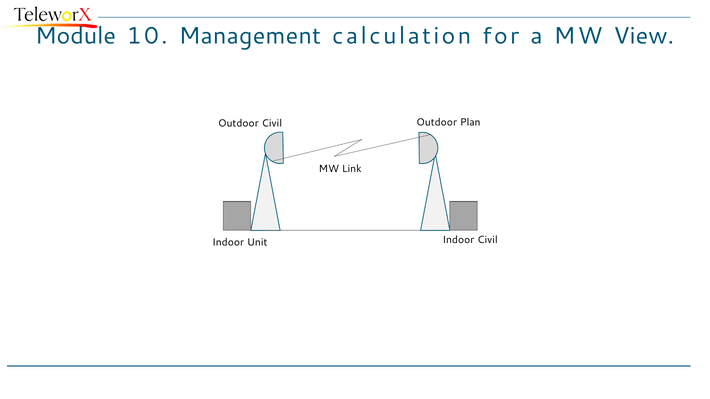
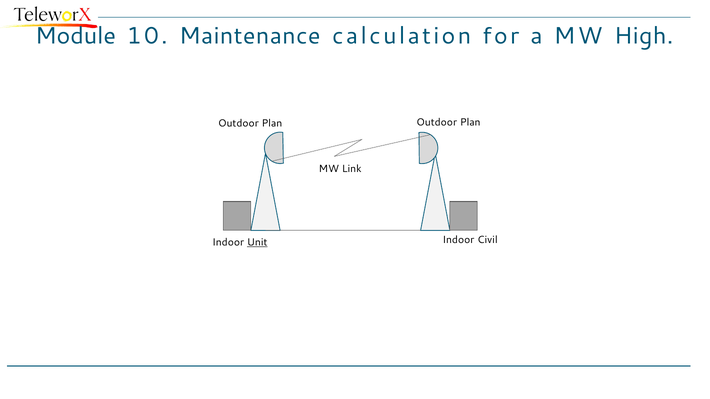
Management: Management -> Maintenance (250, 36)
View: View -> High (644, 36)
Civil: Civil -> Plan (272, 124)
Unit underline: none -> present (257, 243)
